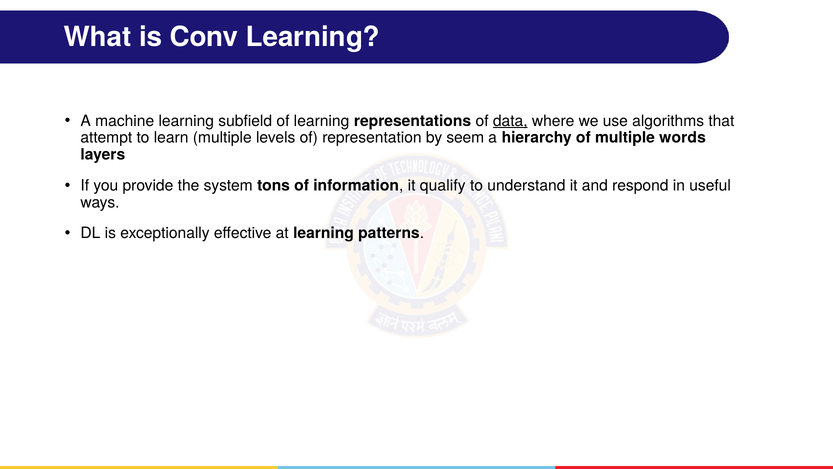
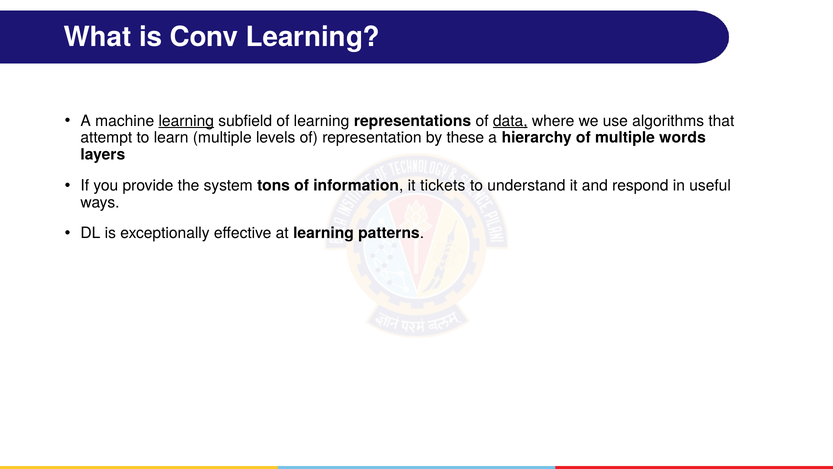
learning underline: none -> present (186, 121)
seem: seem -> these (465, 138)
qualify: qualify -> tickets (443, 185)
